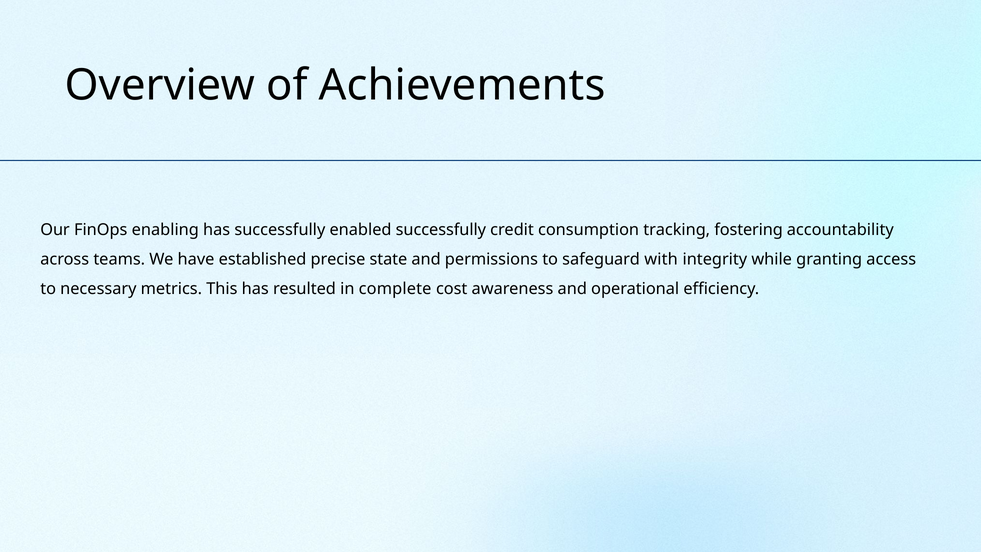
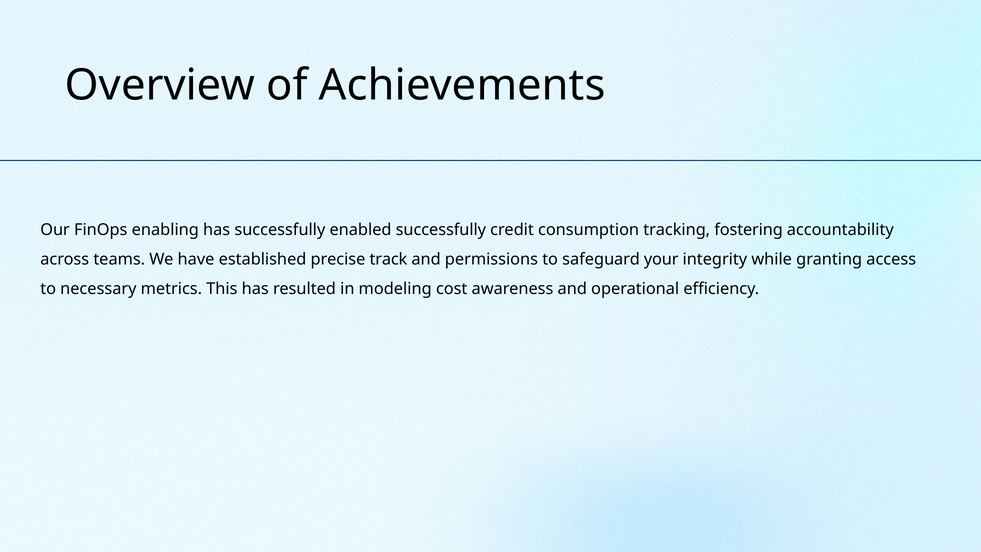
state: state -> track (388, 259)
with: with -> your (661, 259)
complete: complete -> modeling (395, 289)
